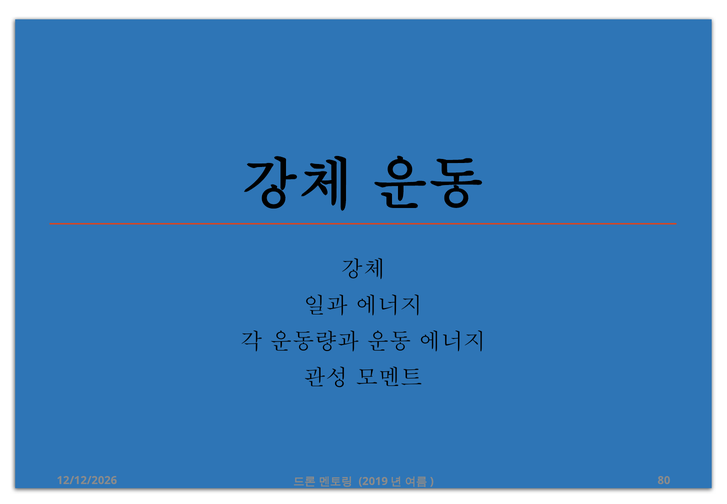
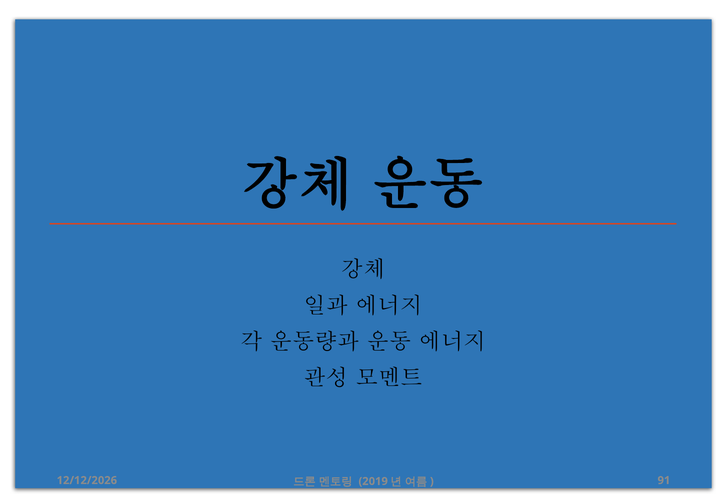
80: 80 -> 91 (664, 480)
